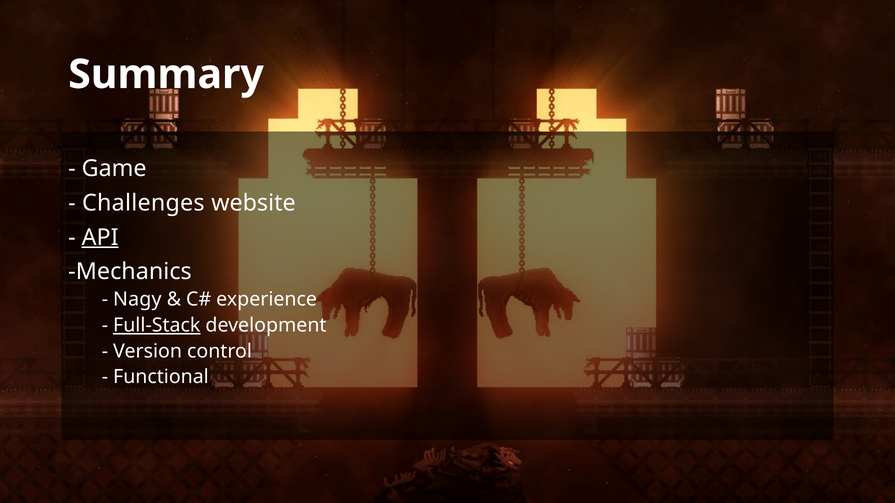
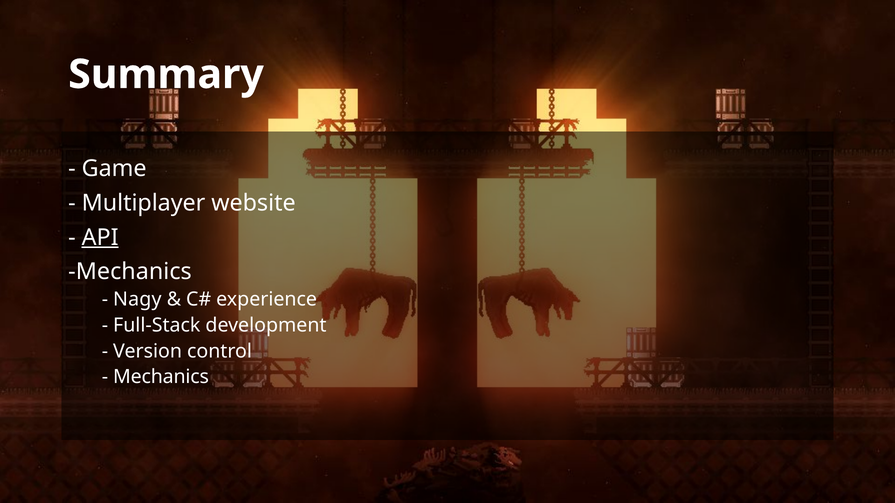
Challenges: Challenges -> Multiplayer (144, 203)
Full-Stack underline: present -> none (157, 326)
Functional: Functional -> Mechanics (161, 377)
